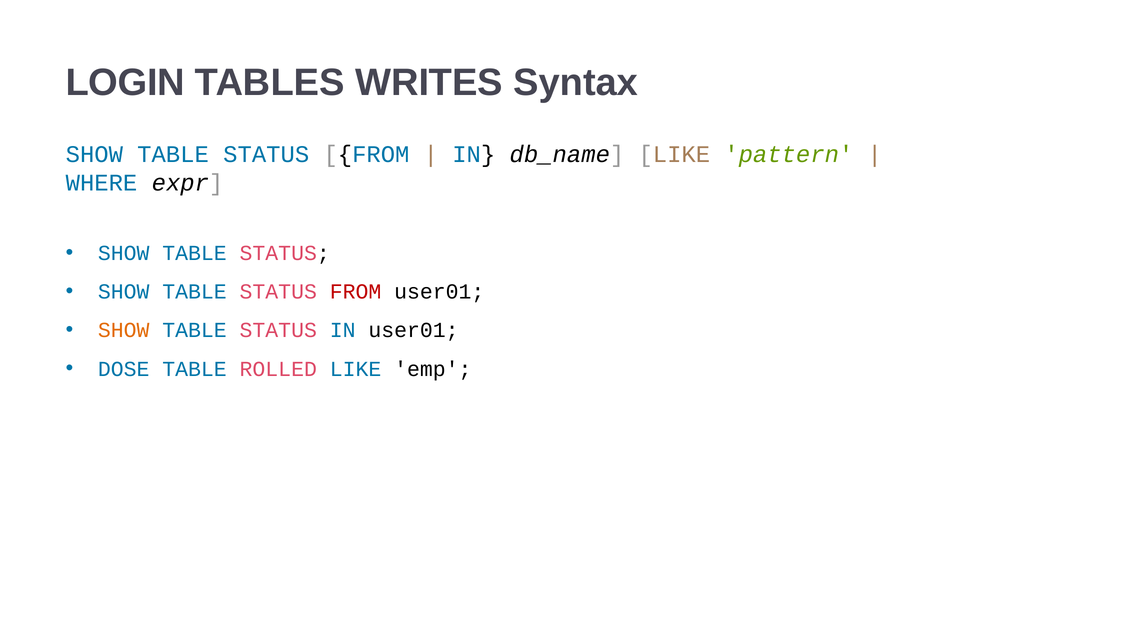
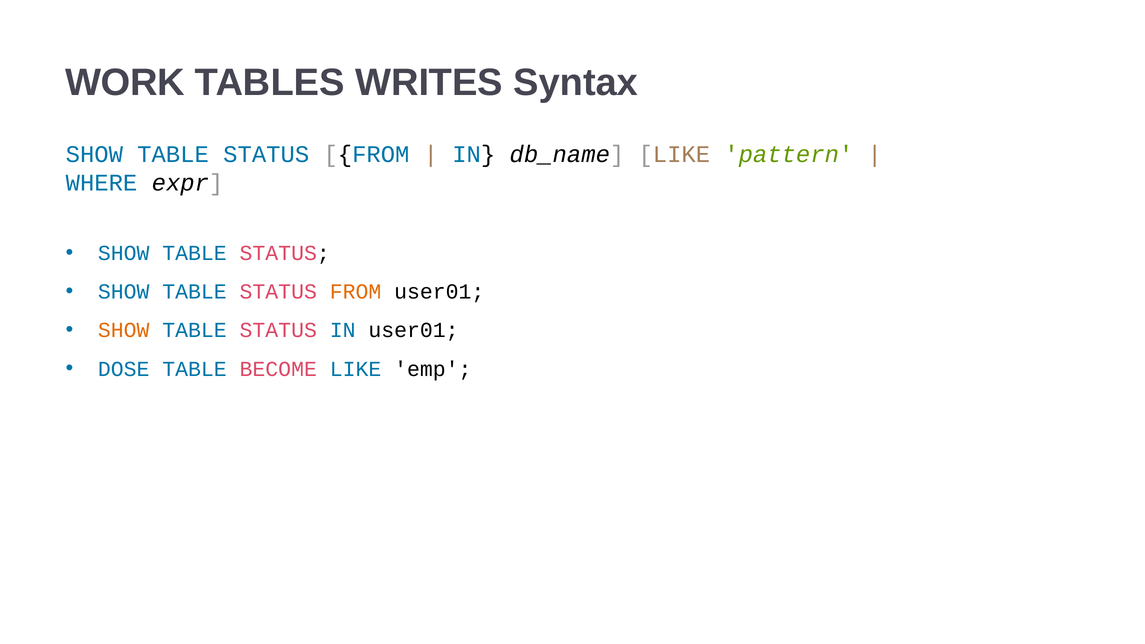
LOGIN: LOGIN -> WORK (125, 83)
FROM colour: red -> orange (356, 292)
ROLLED: ROLLED -> BECOME (278, 369)
